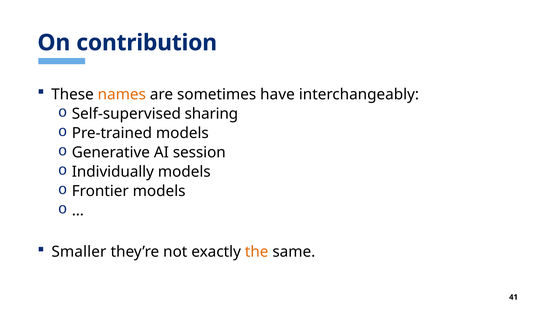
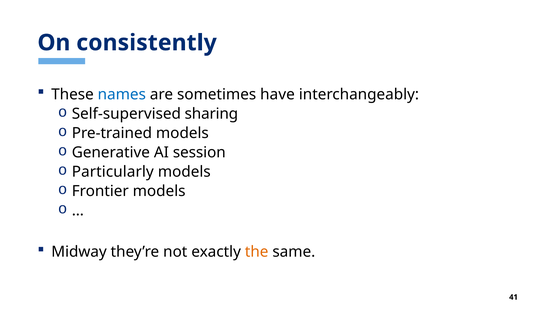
contribution: contribution -> consistently (147, 43)
names colour: orange -> blue (122, 94)
Individually: Individually -> Particularly (113, 172)
Smaller: Smaller -> Midway (79, 252)
